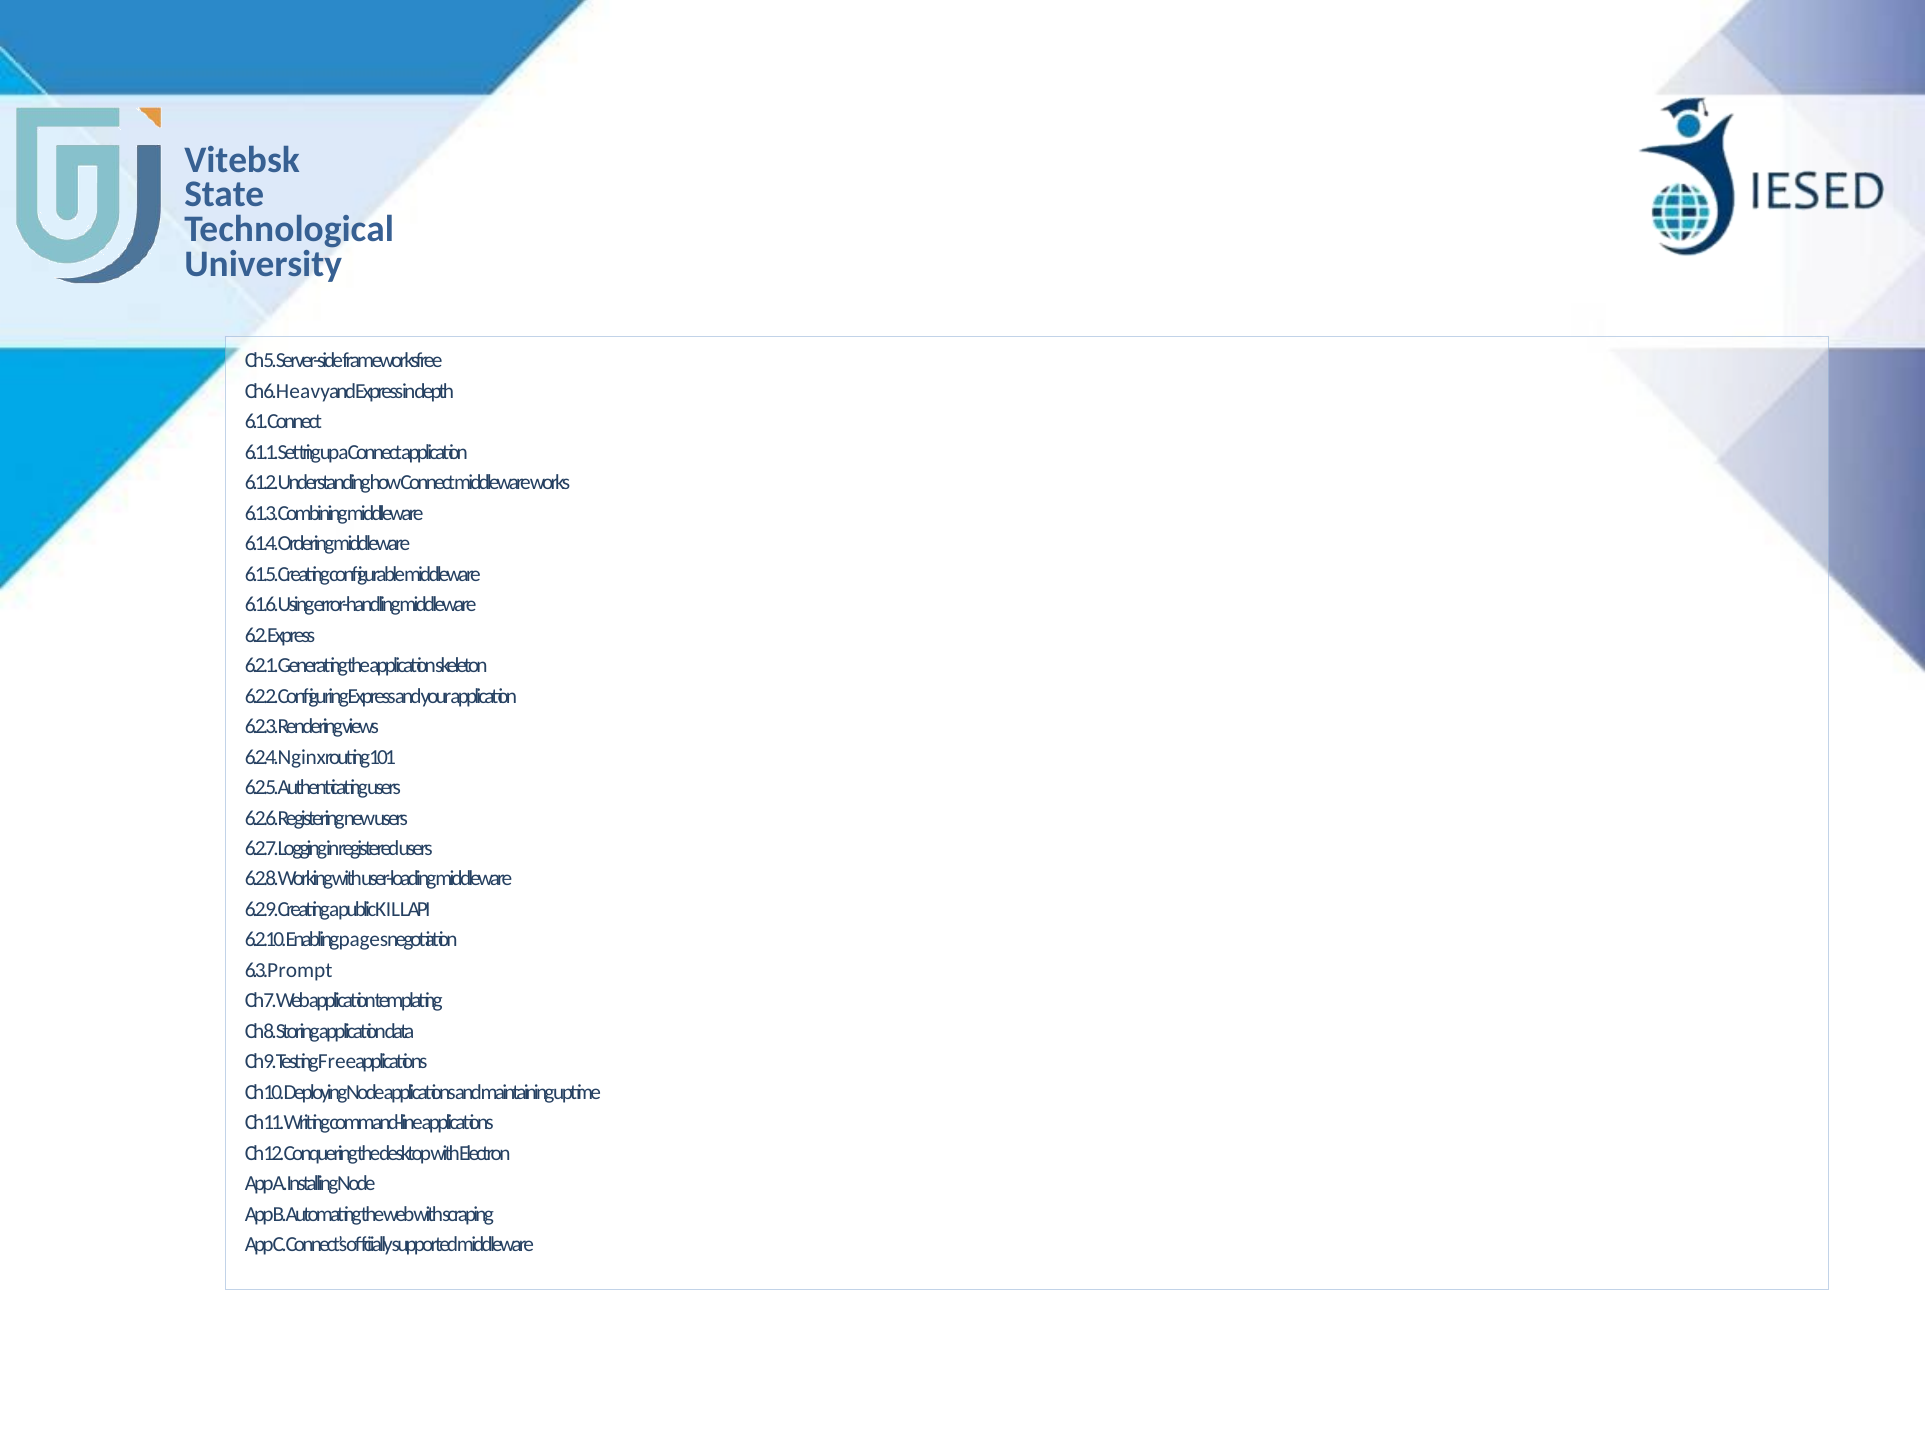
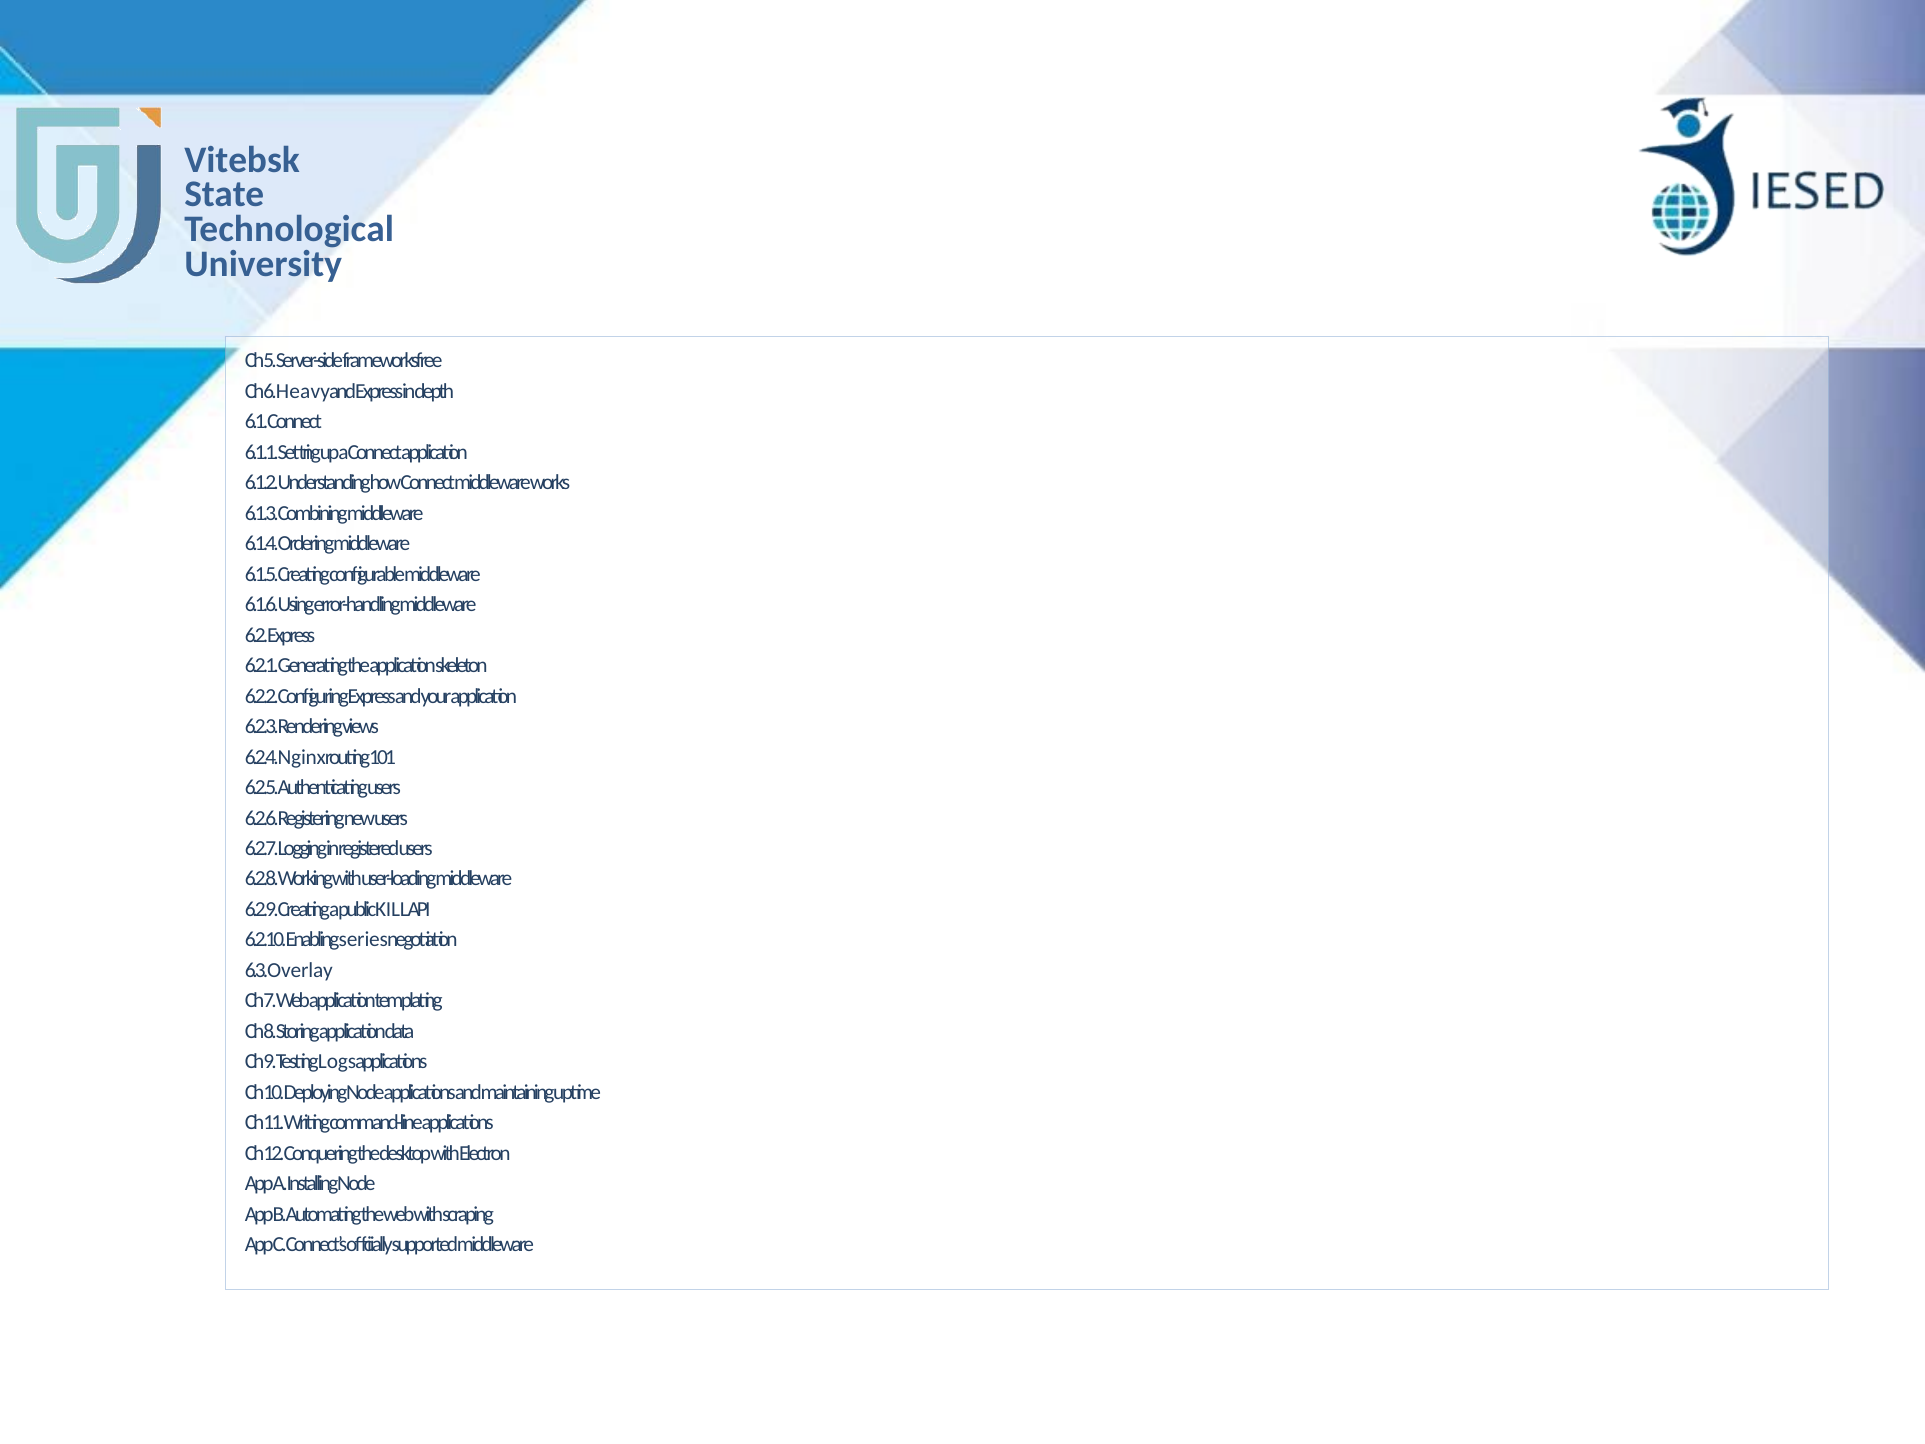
pages: pages -> series (363, 940)
Prompt: Prompt -> Overlay (300, 970)
Free: Free -> Logs (337, 1062)
